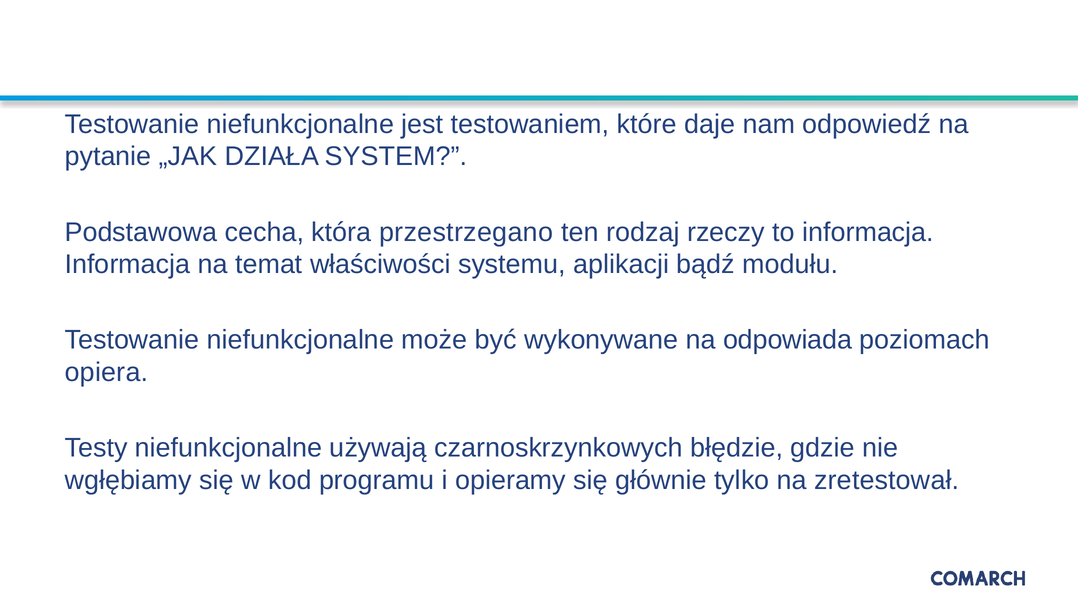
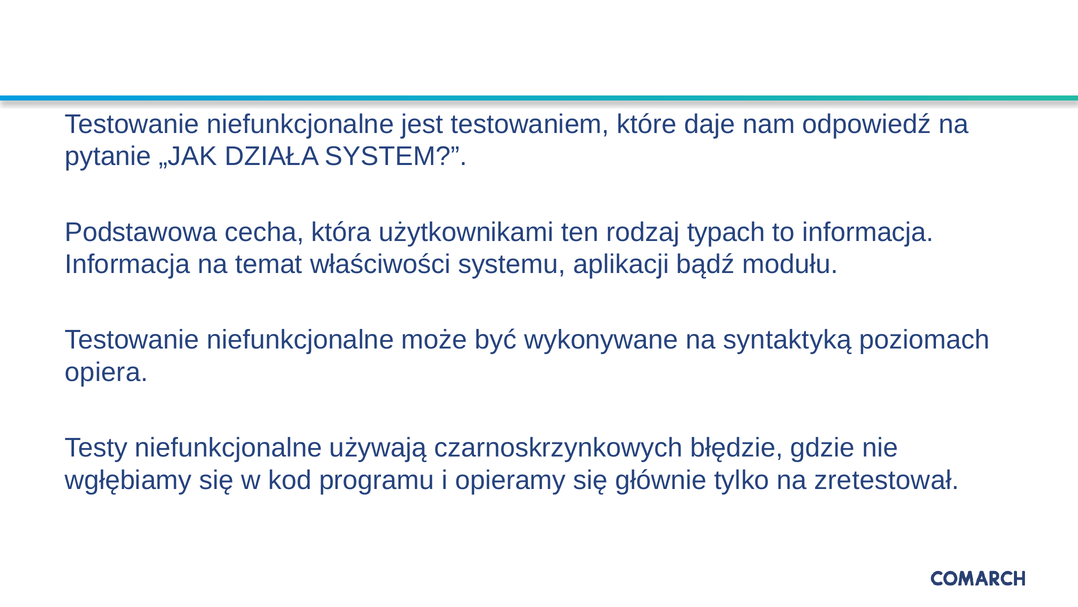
przestrzegano: przestrzegano -> użytkownikami (466, 232)
rzeczy: rzeczy -> typach (726, 232)
odpowiada: odpowiada -> syntaktyką (787, 340)
